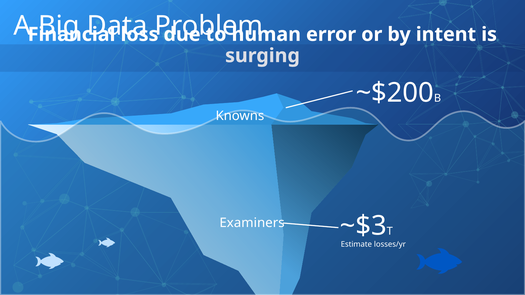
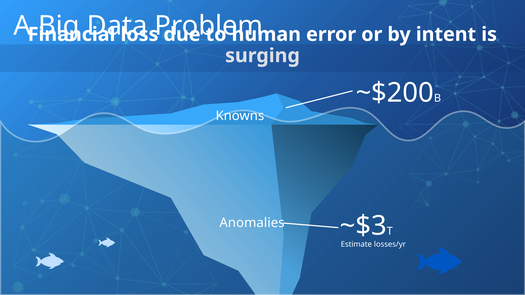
Examiners: Examiners -> Anomalies (252, 223)
